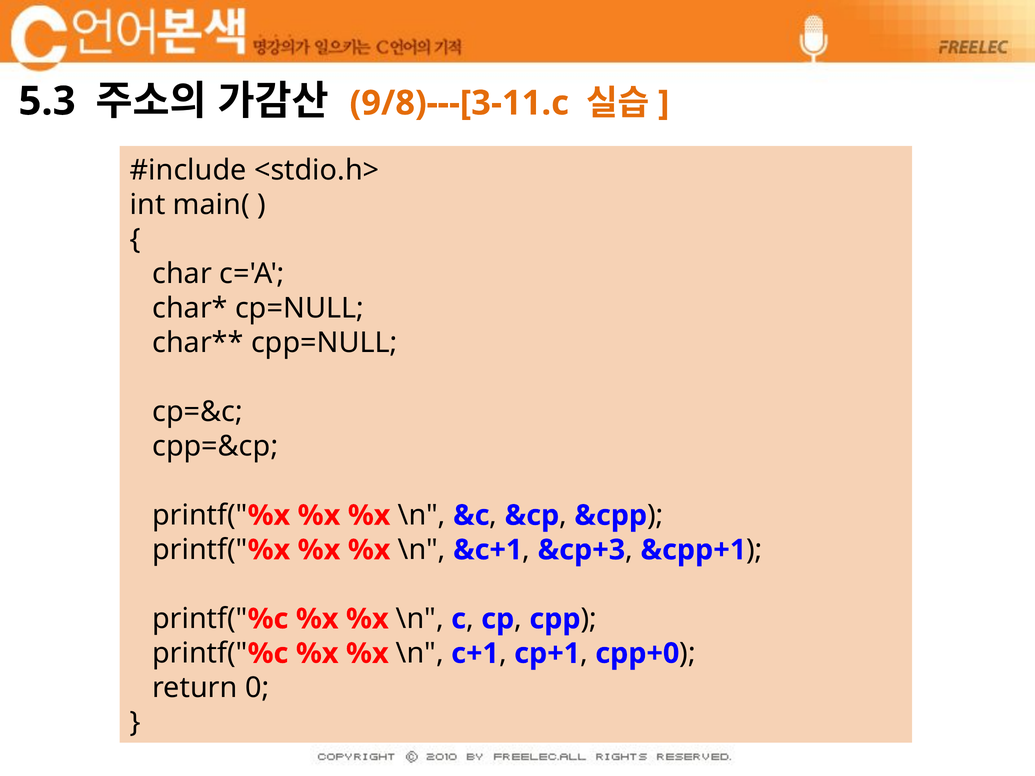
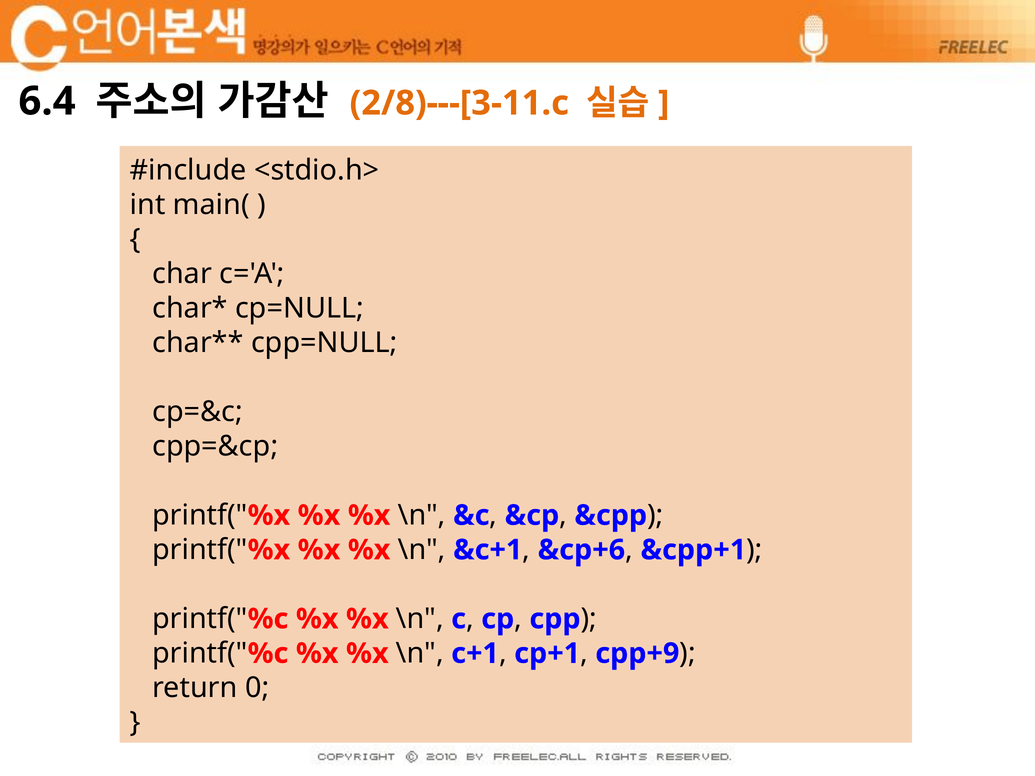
5.3: 5.3 -> 6.4 (47, 101)
9/8)---[3-11.c: 9/8)---[3-11.c -> 2/8)---[3-11.c (459, 103)
&cp+3: &cp+3 -> &cp+6 (581, 550)
cpp+0: cpp+0 -> cpp+9 (637, 654)
